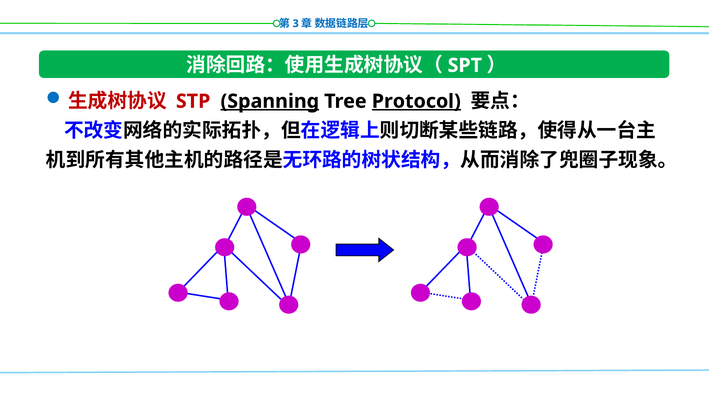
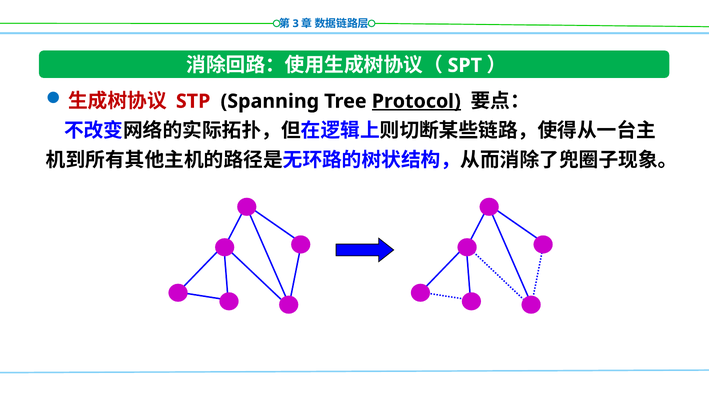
Spanning underline: present -> none (270, 101)
